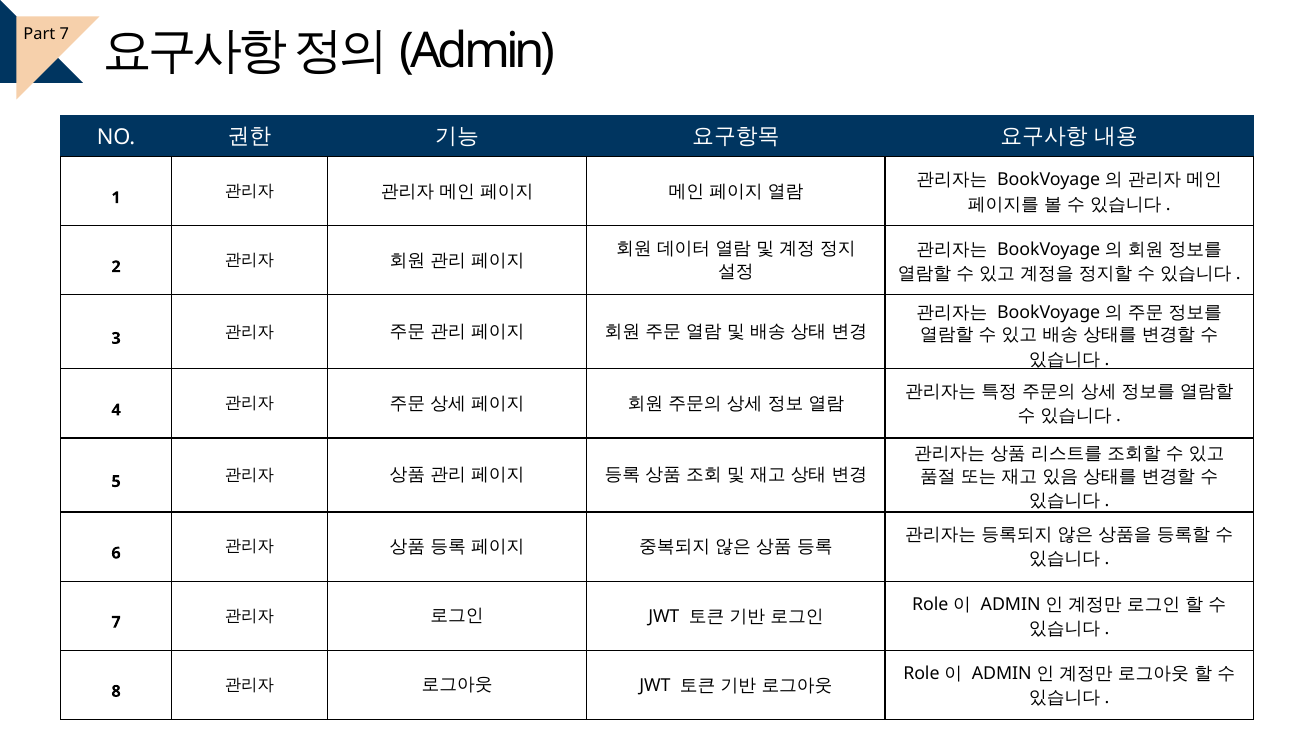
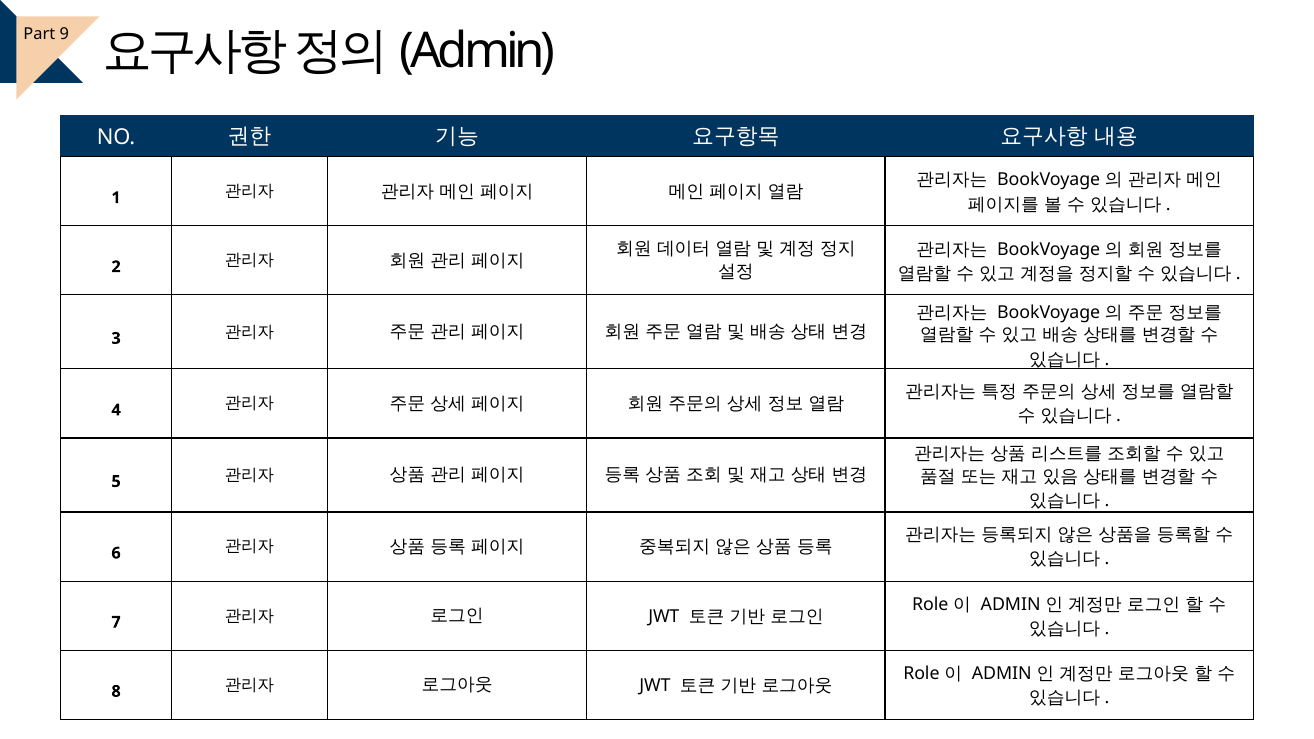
Part 7: 7 -> 9 (64, 34)
